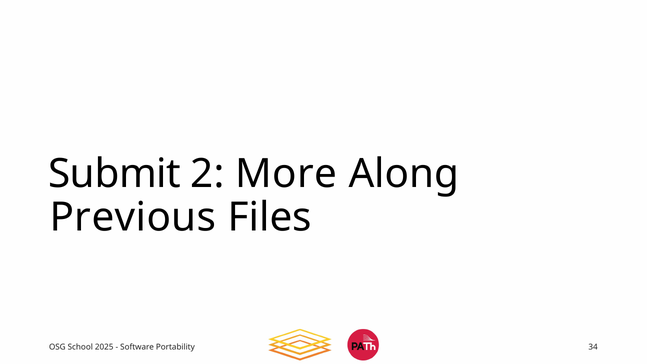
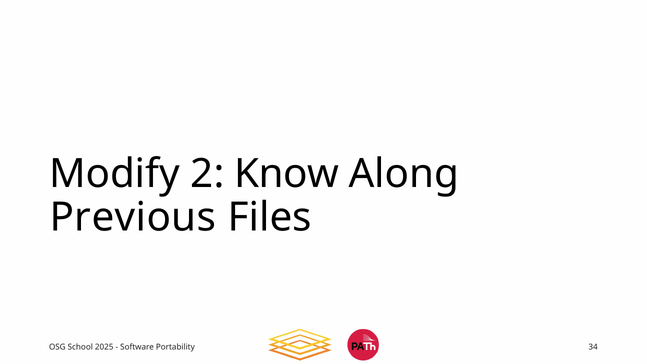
Submit: Submit -> Modify (114, 174)
More: More -> Know (287, 174)
